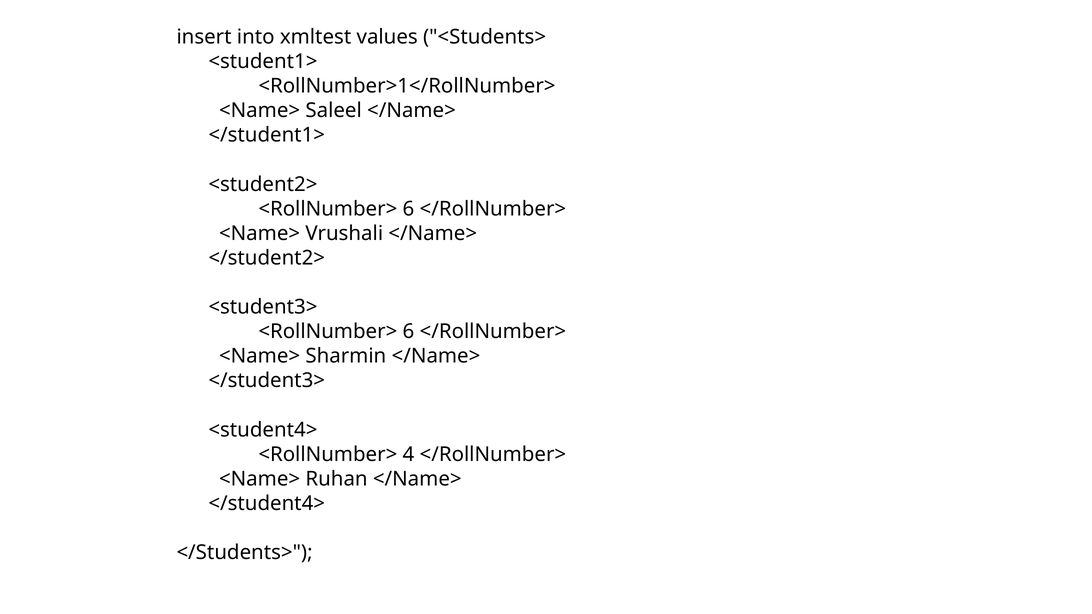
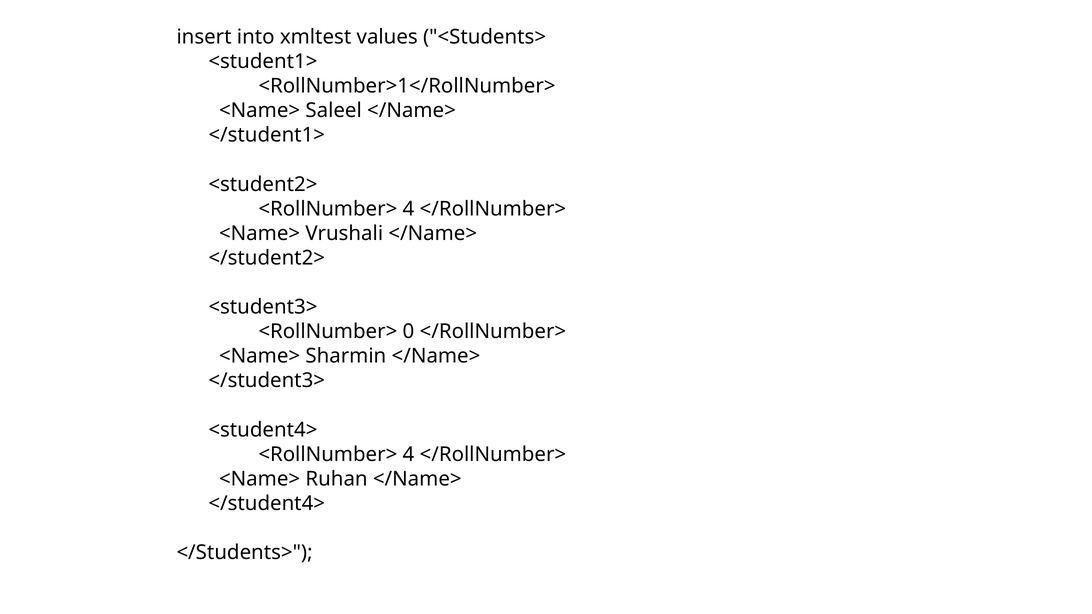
6: 6 -> 4 (408, 209)
6: 6 -> 0 (408, 332)
